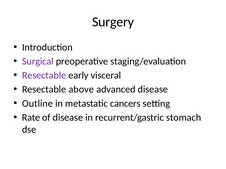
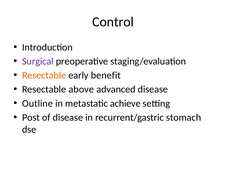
Surgery: Surgery -> Control (113, 22)
Resectable colour: purple -> orange (44, 76)
visceral: visceral -> benefit (106, 76)
cancers: cancers -> achieve (125, 104)
Rate: Rate -> Post (31, 118)
